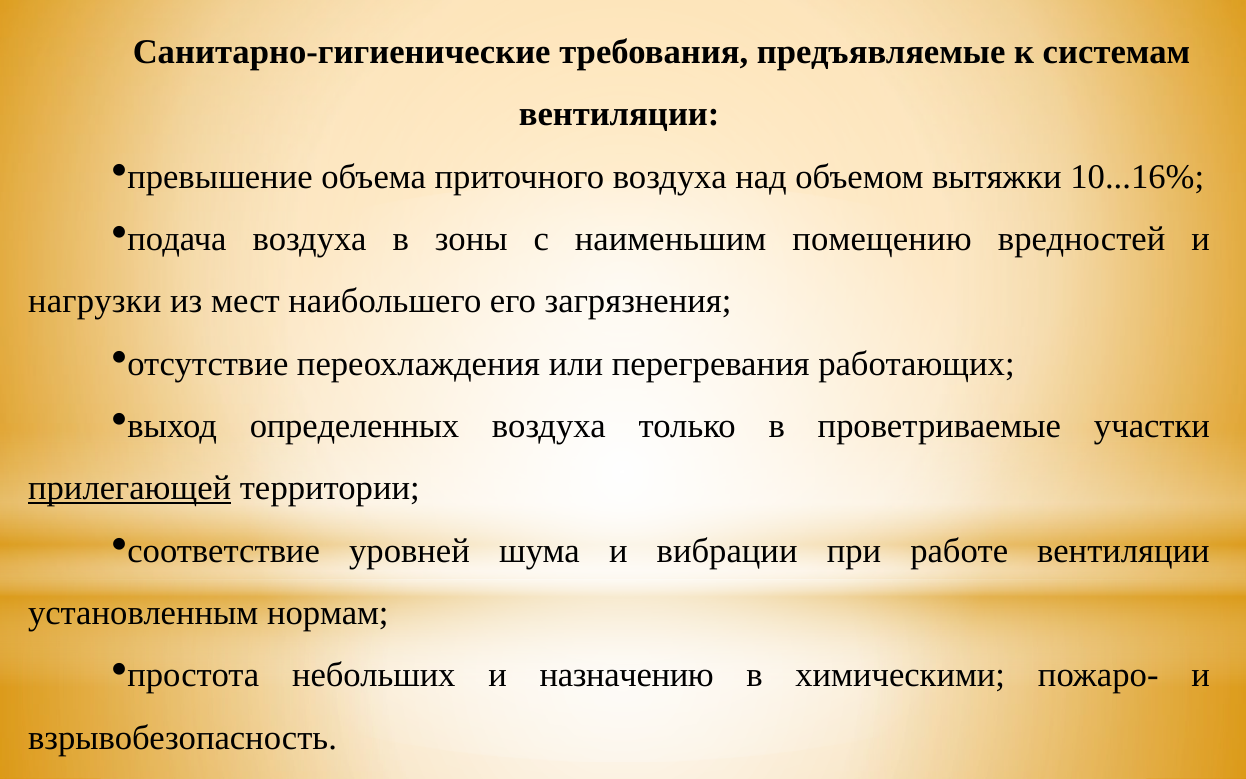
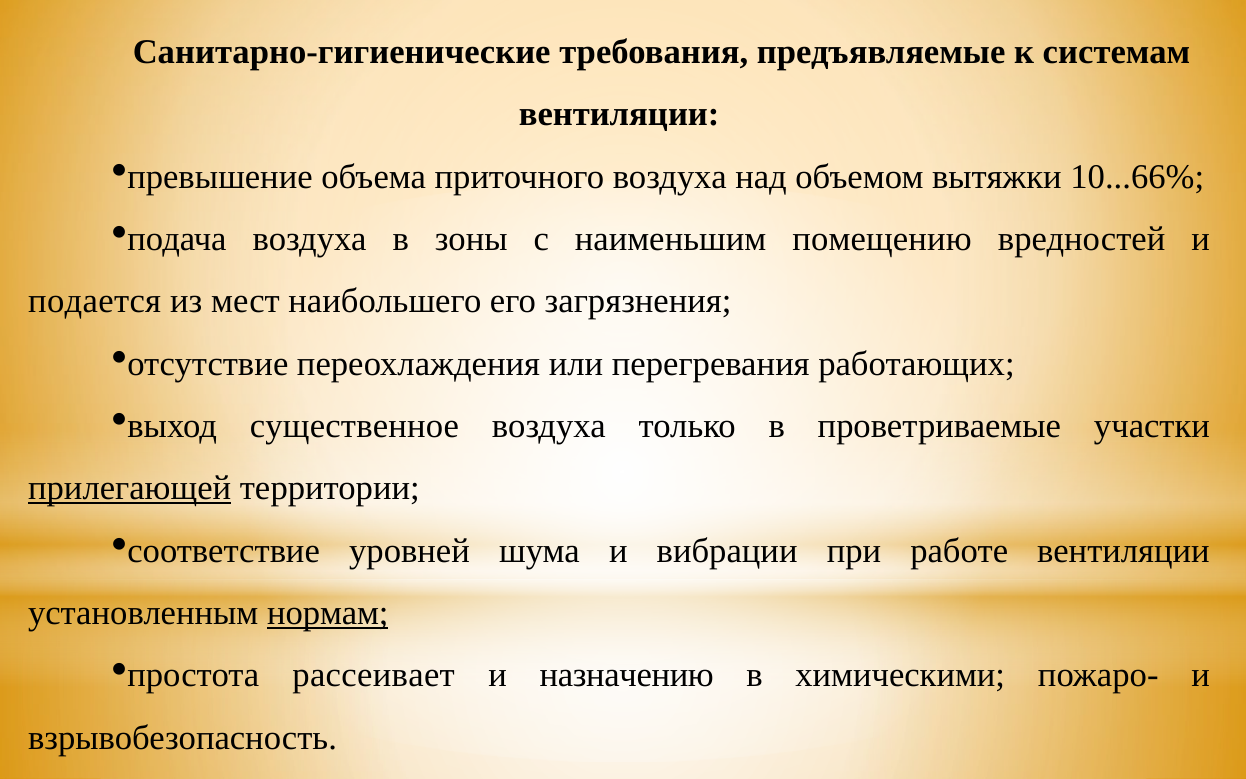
10...16%: 10...16% -> 10...66% (1137, 177)
нагрузки: нагрузки -> подается (95, 301)
определенных: определенных -> существенное (354, 426)
нормам underline: none -> present (328, 613)
небольших: небольших -> рассеивает (374, 675)
